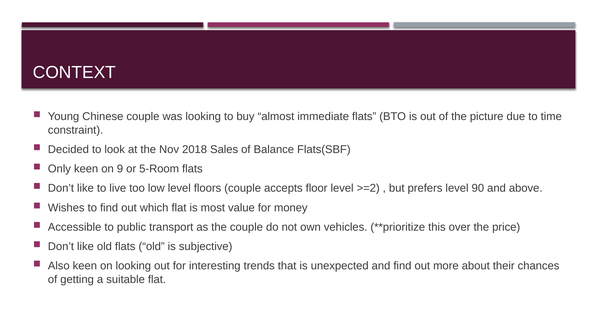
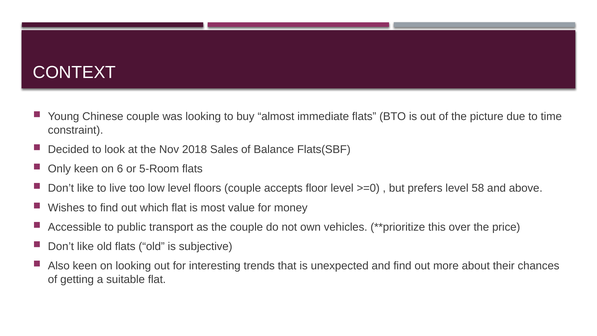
9: 9 -> 6 (120, 169)
>=2: >=2 -> >=0 (368, 188)
90: 90 -> 58 (478, 188)
